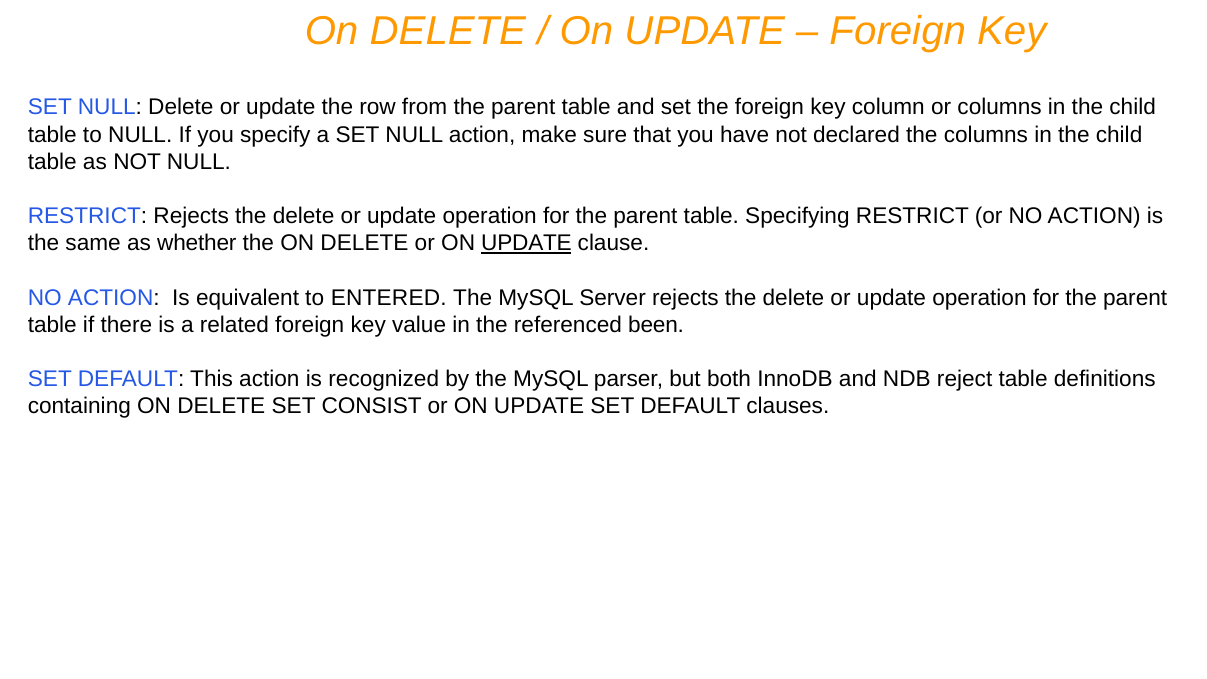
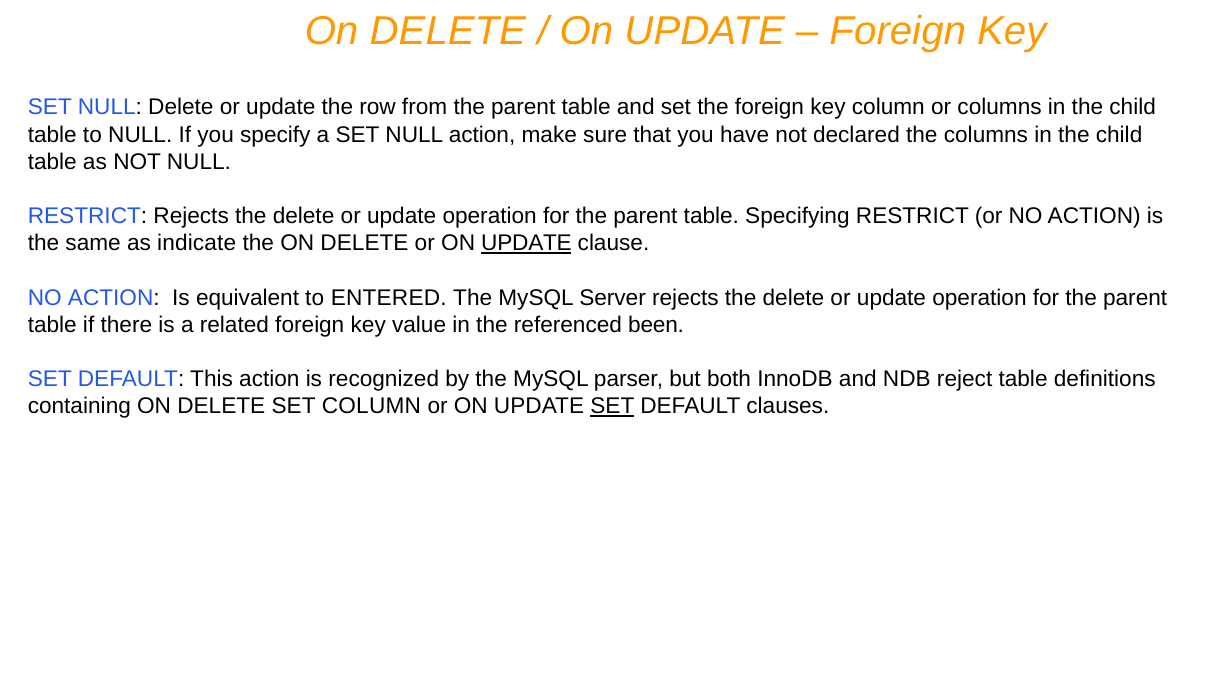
whether: whether -> indicate (197, 243)
SET CONSIST: CONSIST -> COLUMN (371, 406)
SET underline: none -> present (612, 406)
